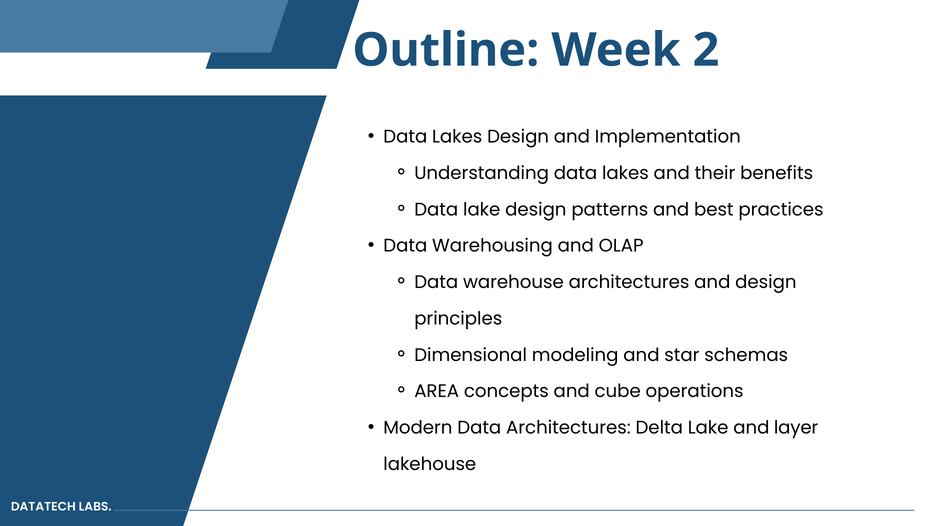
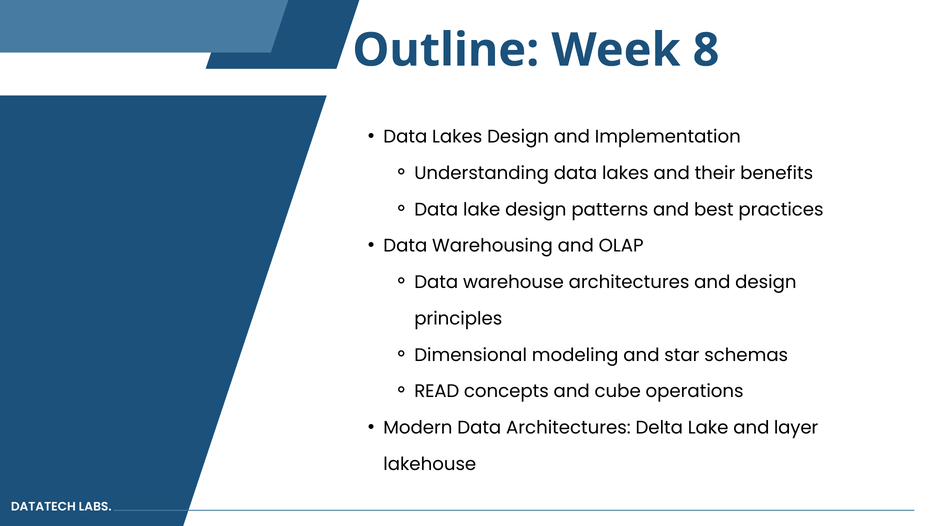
2: 2 -> 8 (706, 50)
AREA: AREA -> READ (437, 391)
